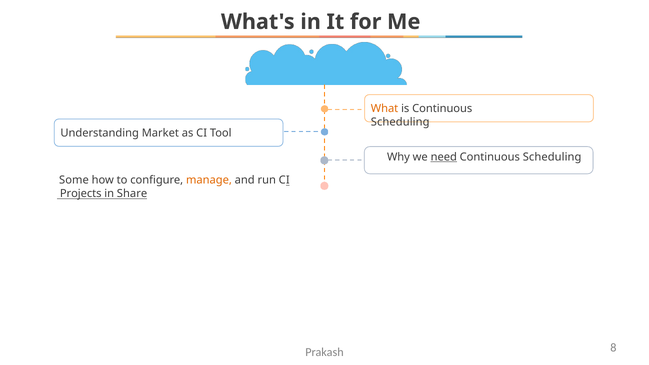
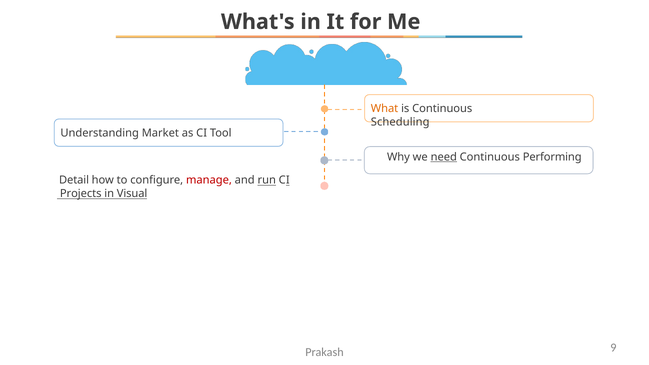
Scheduling: Scheduling -> Performing (552, 157)
Some: Some -> Detail (74, 180)
manage colour: orange -> red (209, 180)
run underline: none -> present (267, 180)
Share: Share -> Visual (132, 194)
8: 8 -> 9 (613, 348)
